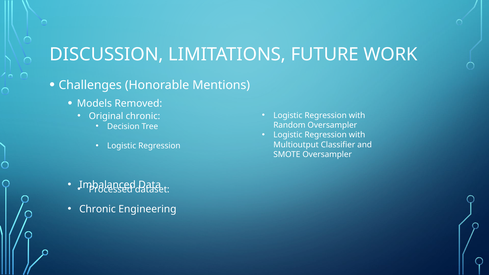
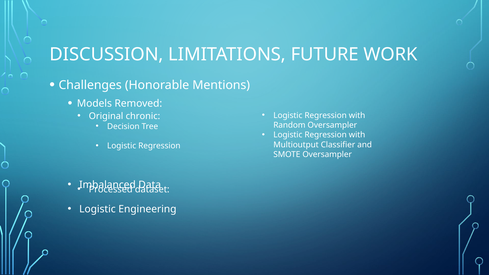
Chronic: Chronic -> Logistic (97, 209)
